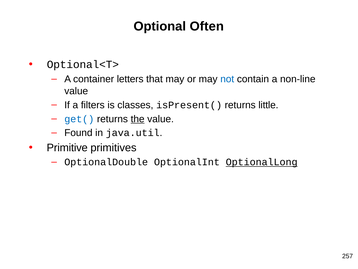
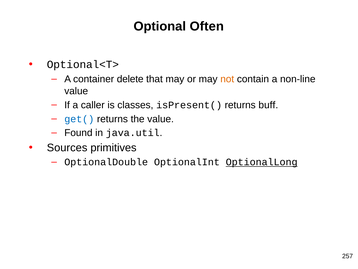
letters: letters -> delete (130, 79)
not colour: blue -> orange (227, 79)
filters: filters -> caller (93, 105)
little: little -> buff (268, 105)
the underline: present -> none (138, 119)
Primitive: Primitive -> Sources (67, 147)
